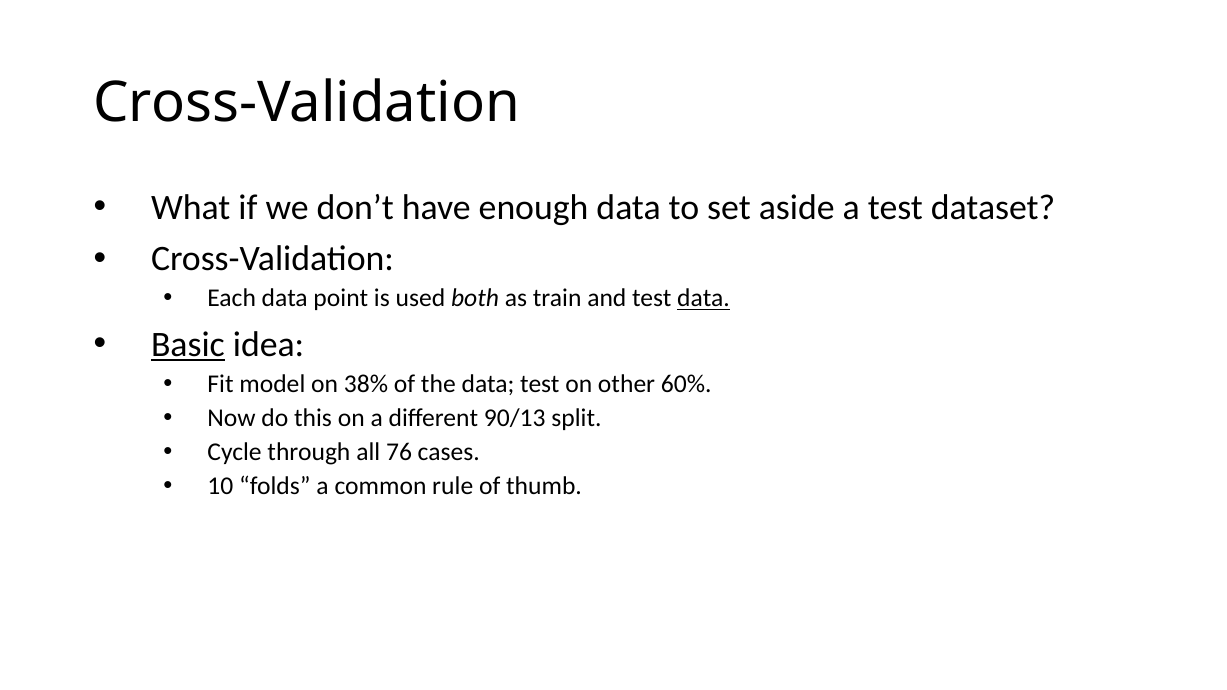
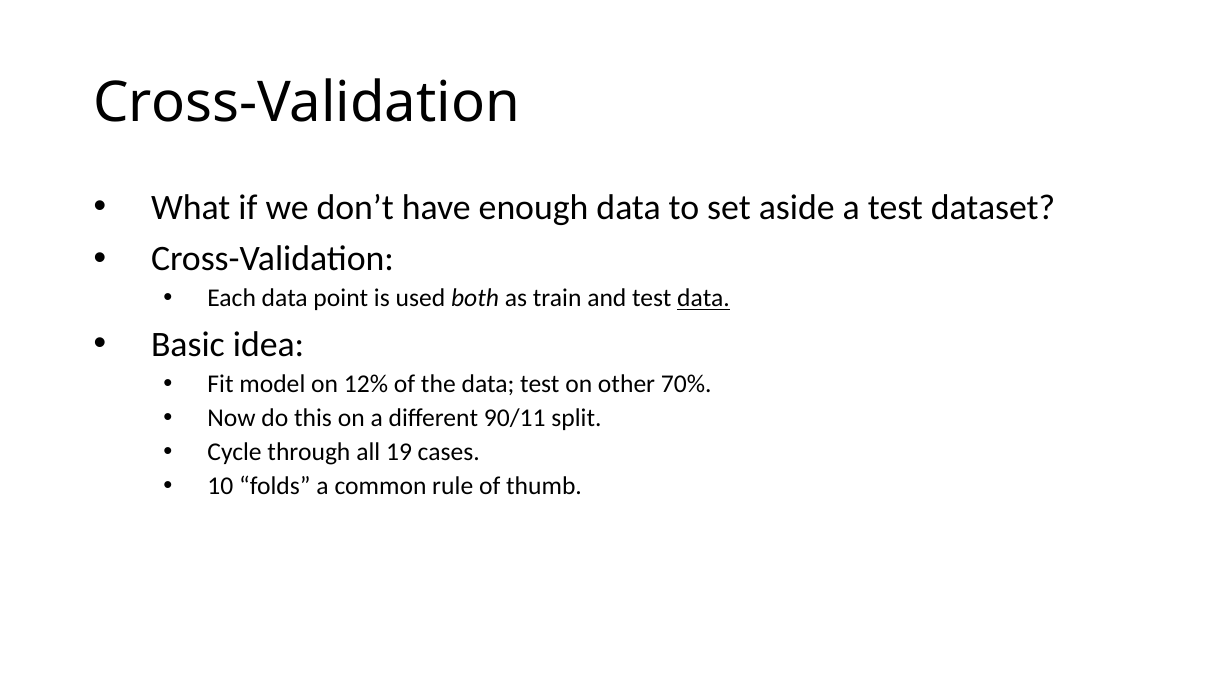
Basic underline: present -> none (188, 344)
38%: 38% -> 12% (366, 384)
60%: 60% -> 70% (686, 384)
90/13: 90/13 -> 90/11 (515, 418)
76: 76 -> 19 (399, 452)
